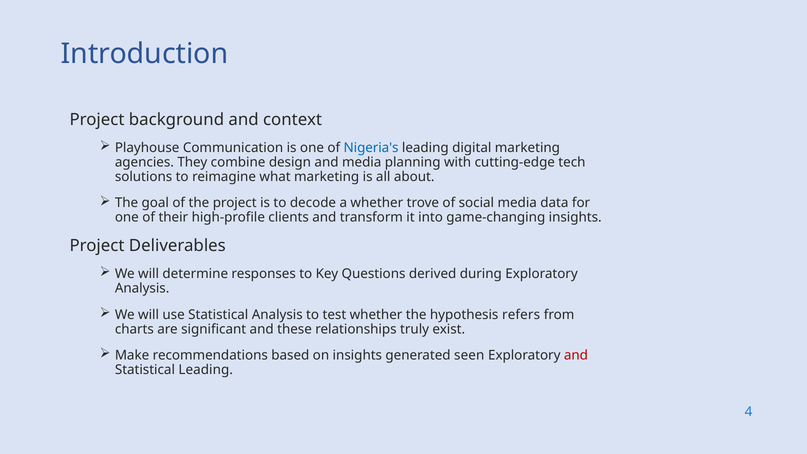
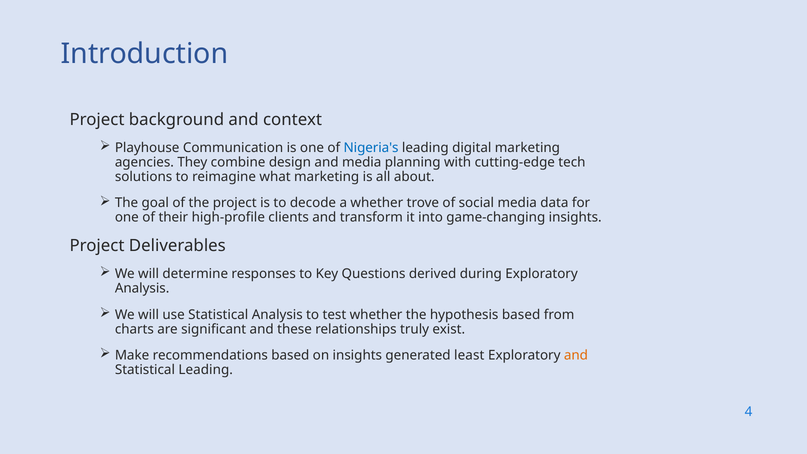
hypothesis refers: refers -> based (521, 315)
seen: seen -> least (469, 355)
and colour: red -> orange (576, 355)
